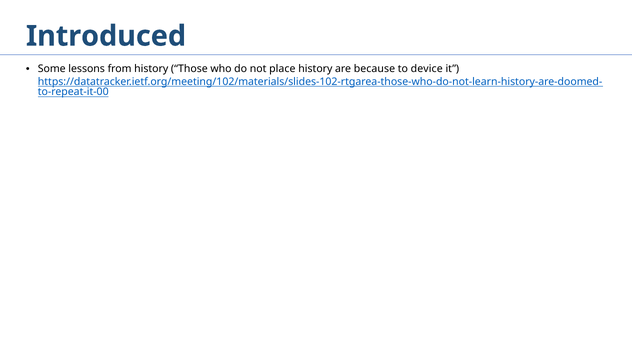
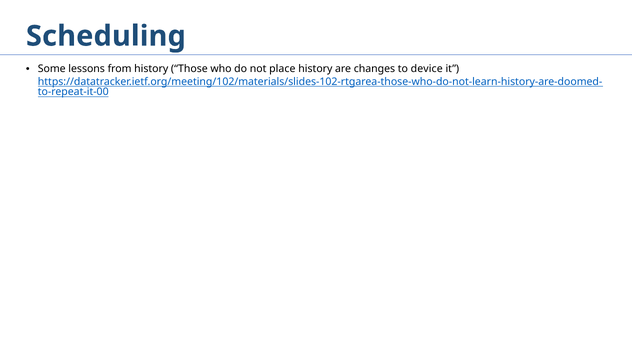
Introduced: Introduced -> Scheduling (106, 36)
because: because -> changes (374, 69)
